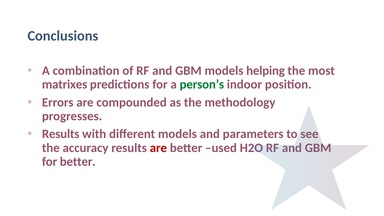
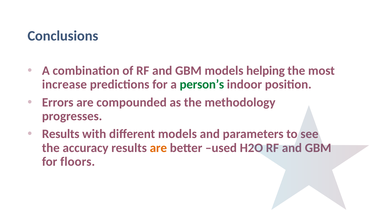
matrixes: matrixes -> increase (64, 84)
are colour: red -> orange (158, 148)
for better: better -> floors (78, 162)
